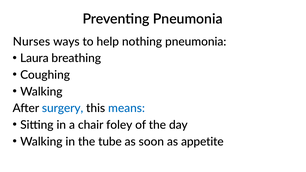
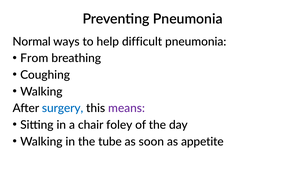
Nurses: Nurses -> Normal (32, 42)
nothing: nothing -> difficult (142, 42)
Laura: Laura -> From (34, 58)
means colour: blue -> purple (127, 108)
